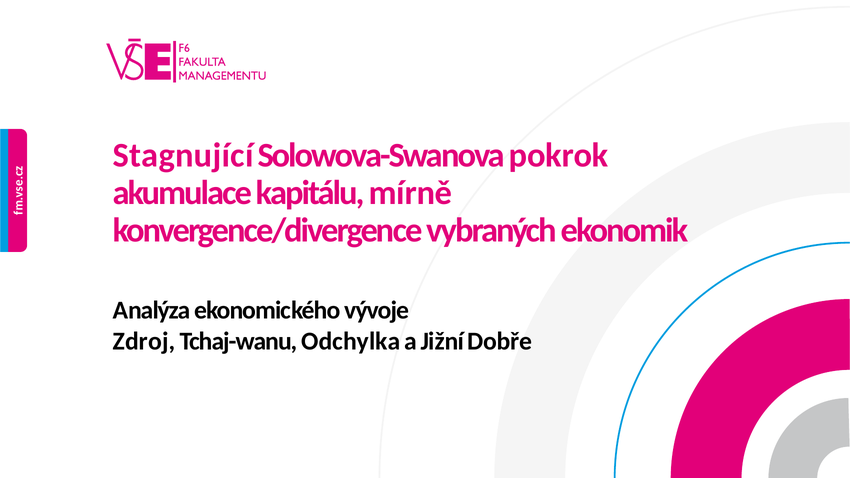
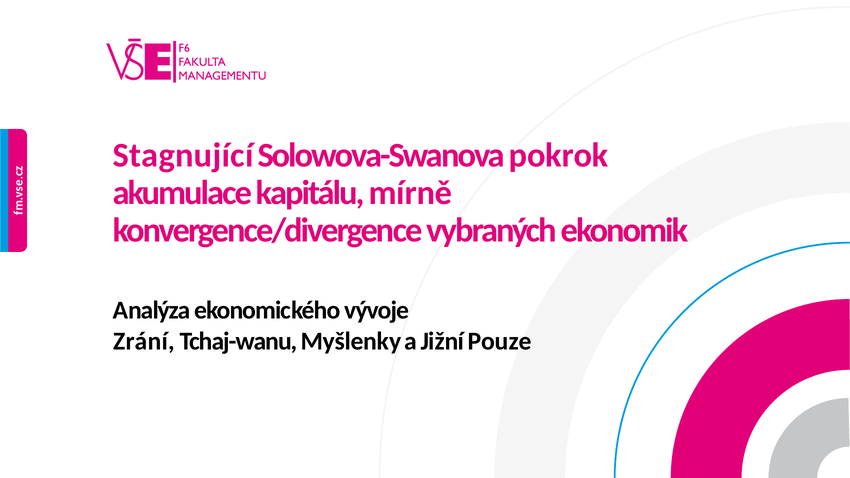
Zdroj: Zdroj -> Zrání (144, 341)
Odchylka: Odchylka -> Myšlenky (351, 341)
Dobře: Dobře -> Pouze (500, 341)
